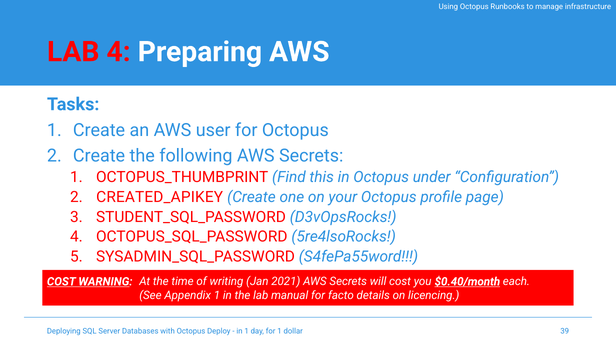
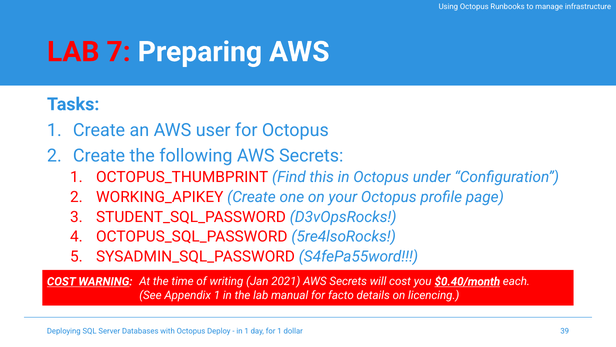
LAB 4: 4 -> 7 (119, 52)
CREATED_APIKEY: CREATED_APIKEY -> WORKING_APIKEY (160, 197)
